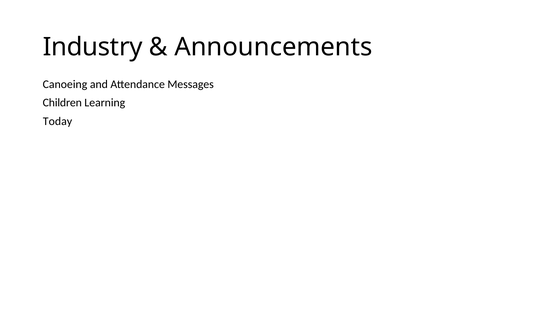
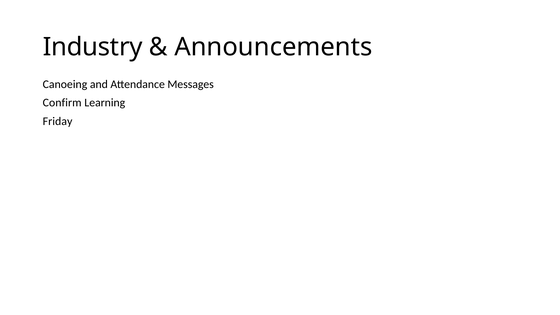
Children: Children -> Confirm (62, 103)
Today: Today -> Friday (58, 121)
